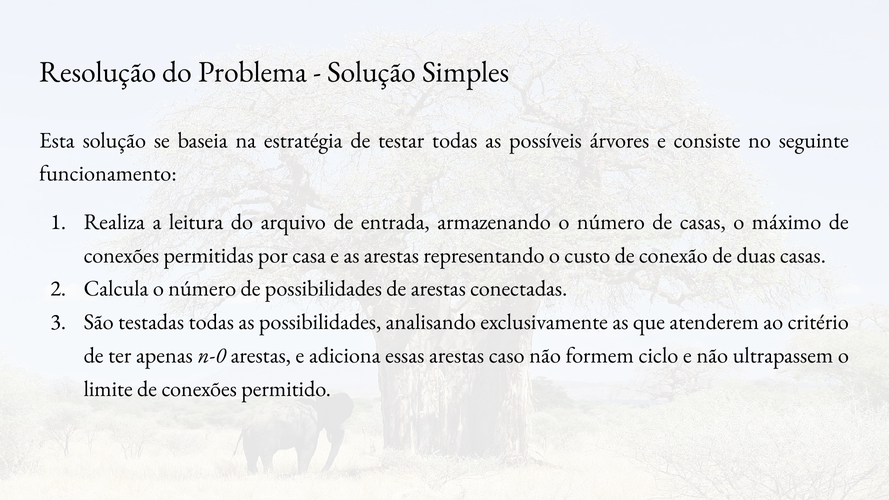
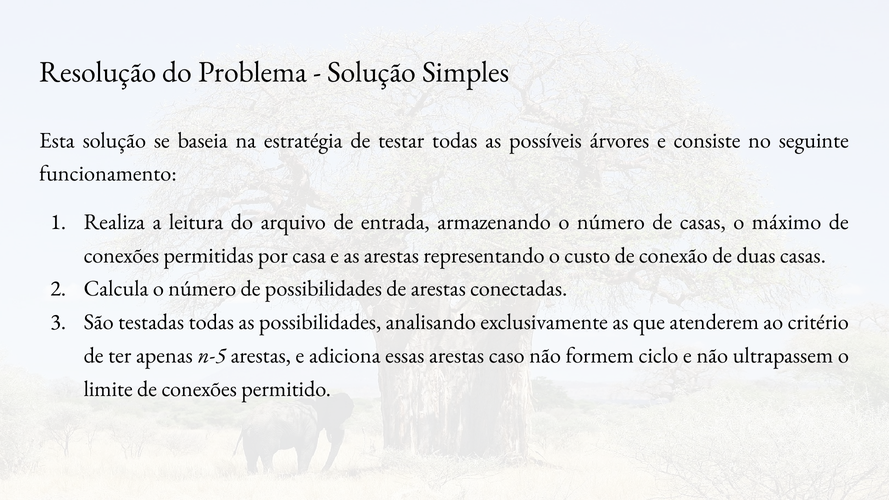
n-0: n-0 -> n-5 (212, 355)
